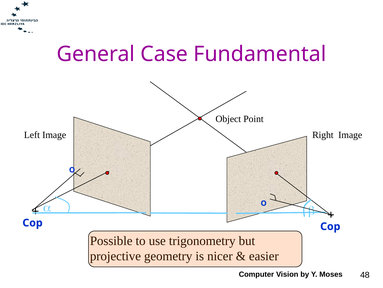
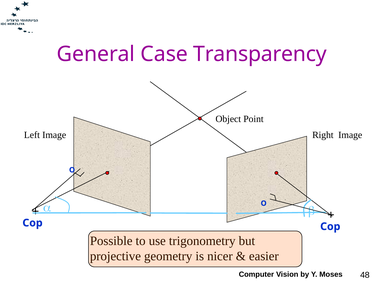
Fundamental: Fundamental -> Transparency (260, 54)
